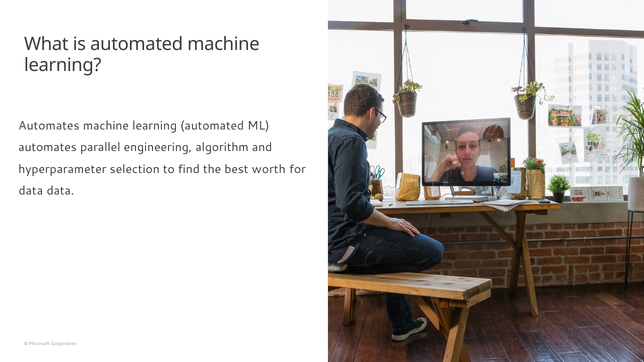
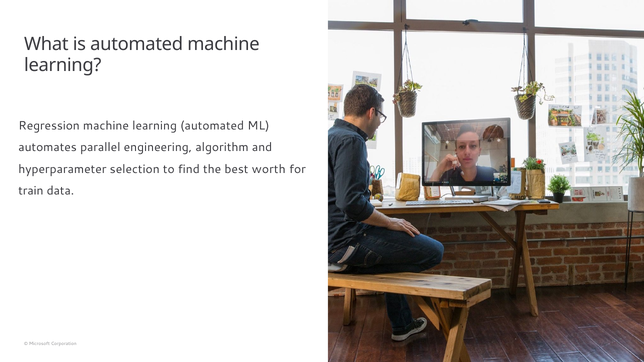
Automates: Automates -> Regression (49, 126)
data: data -> train (31, 191)
